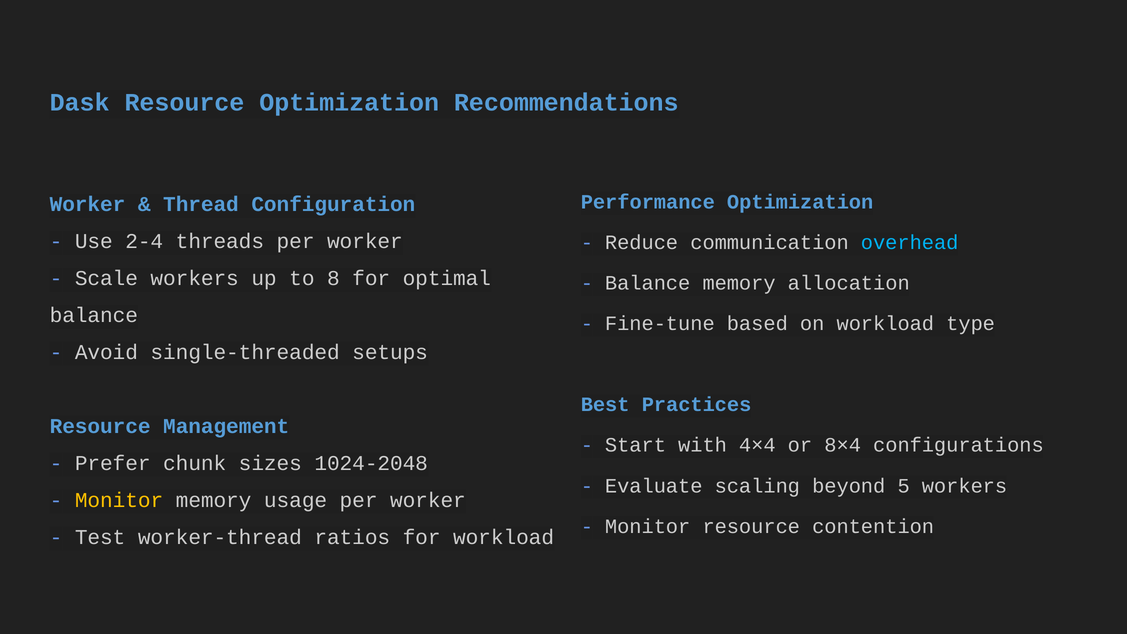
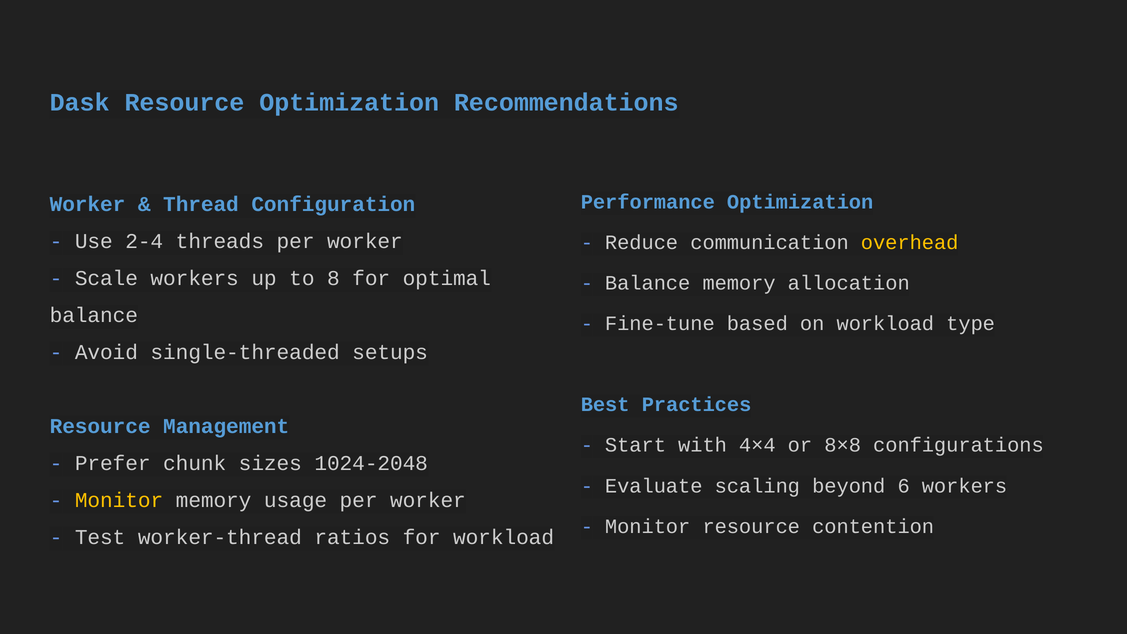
overhead colour: light blue -> yellow (910, 242)
8×4: 8×4 -> 8×8 (843, 445)
5: 5 -> 6 (904, 486)
